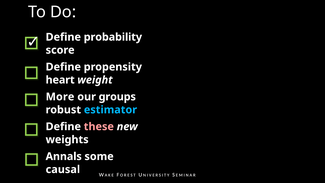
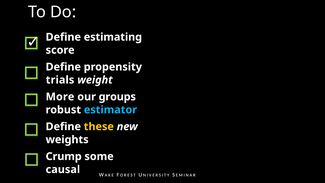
probability: probability -> estimating (113, 37)
heart: heart -> trials (60, 80)
these colour: pink -> yellow (99, 126)
Annals: Annals -> Crump (64, 156)
